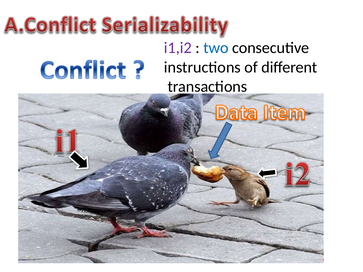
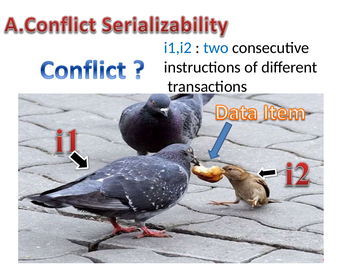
i1,i2 colour: purple -> blue (178, 48)
